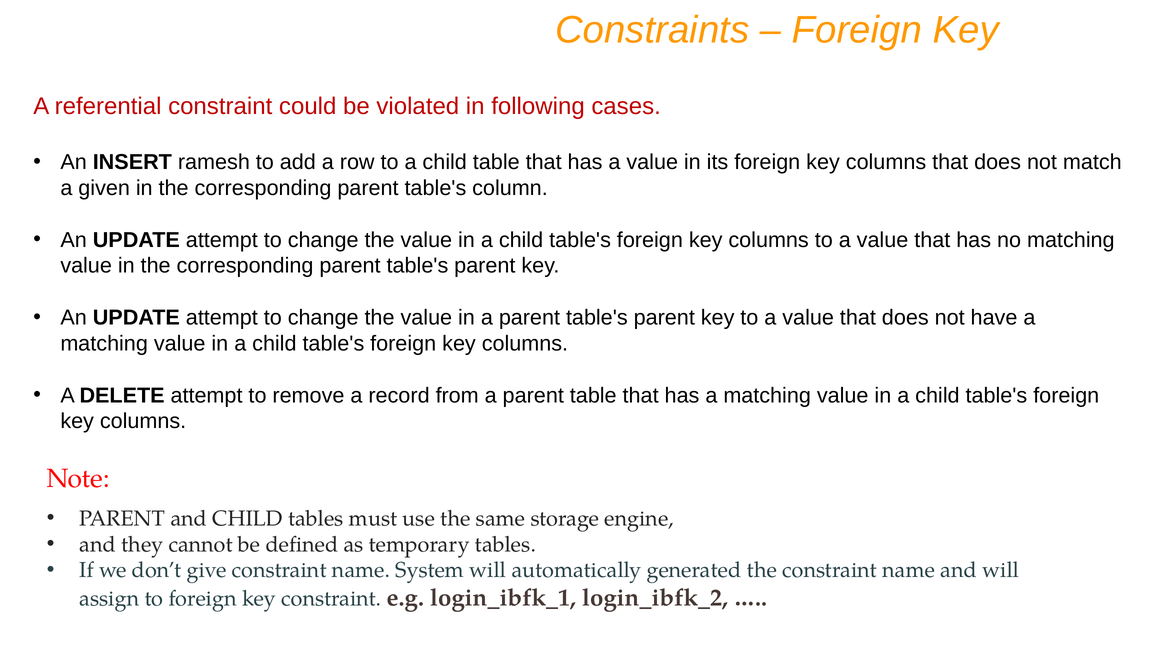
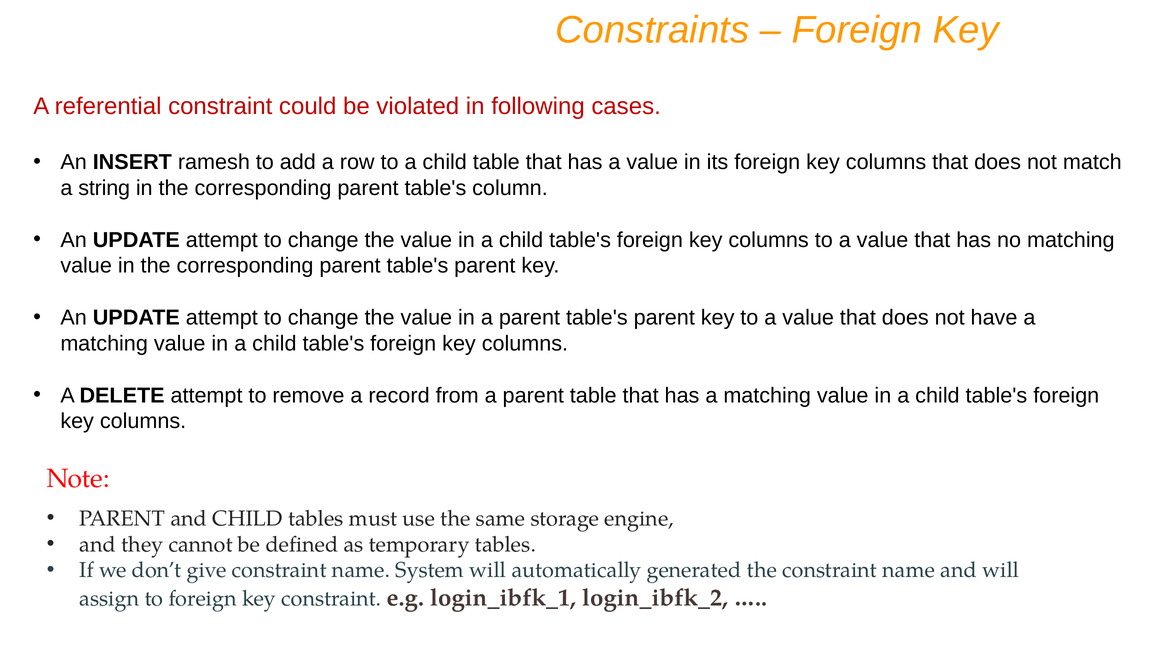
given: given -> string (104, 188)
